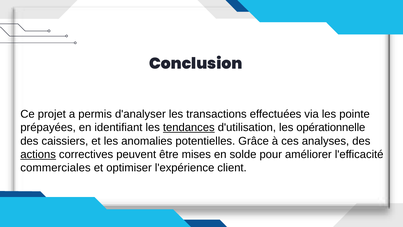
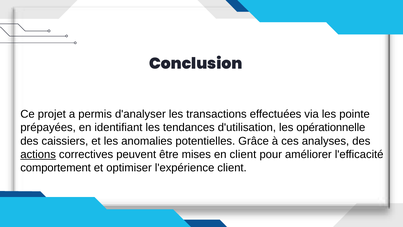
tendances underline: present -> none (189, 127)
en solde: solde -> client (243, 154)
commerciales: commerciales -> comportement (56, 168)
